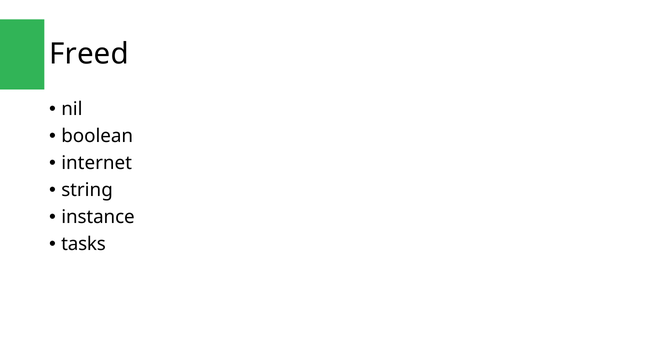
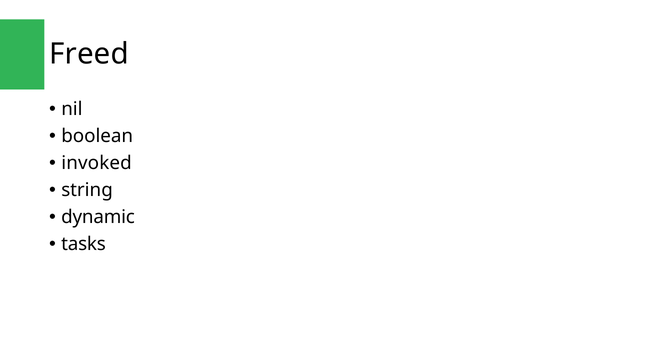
internet: internet -> invoked (97, 163)
instance: instance -> dynamic (98, 217)
